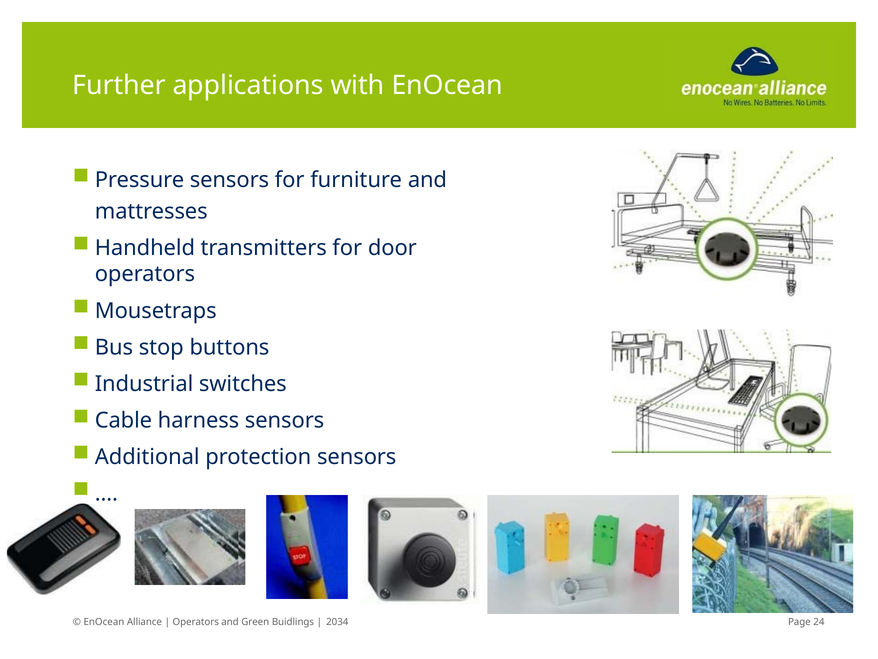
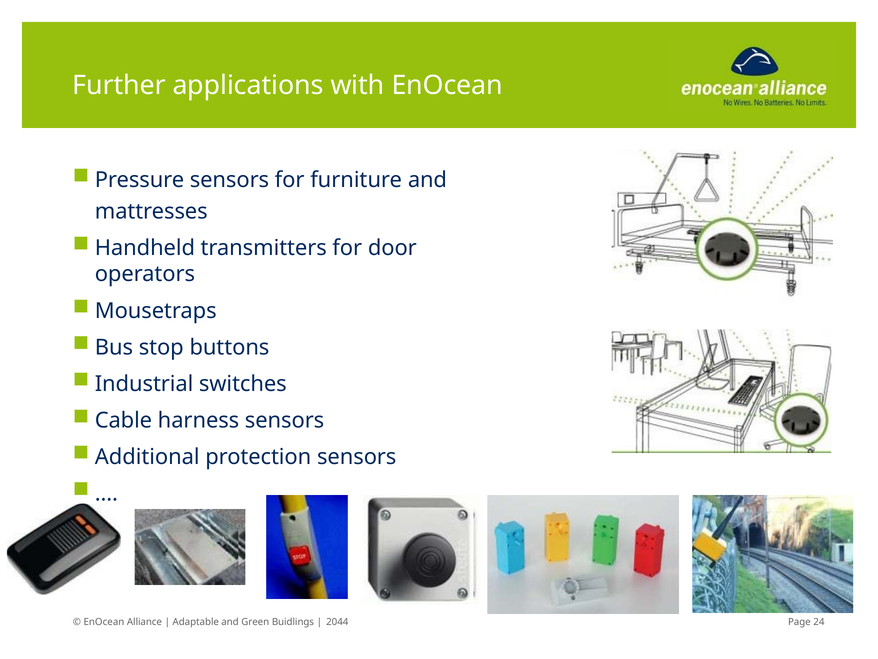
Operators: Operators -> Adaptable (196, 621)
2034: 2034 -> 2044 (337, 621)
